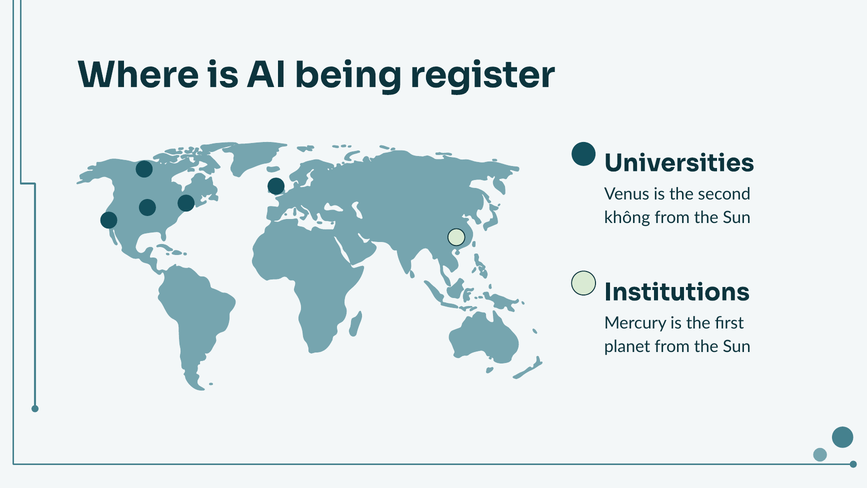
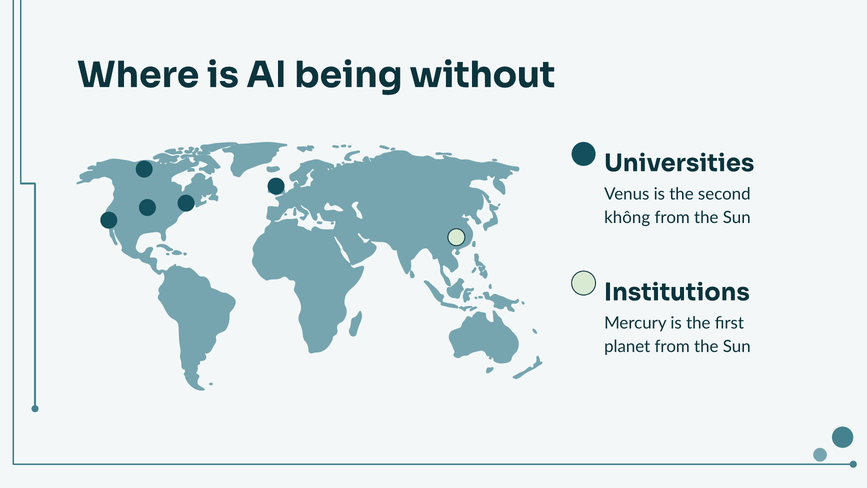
register: register -> without (482, 75)
